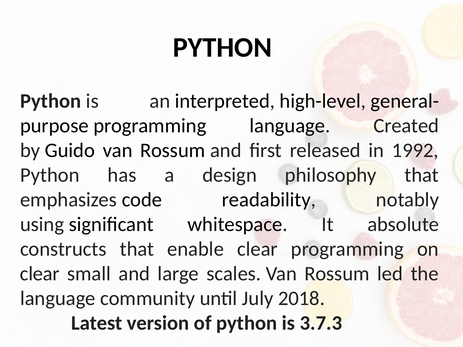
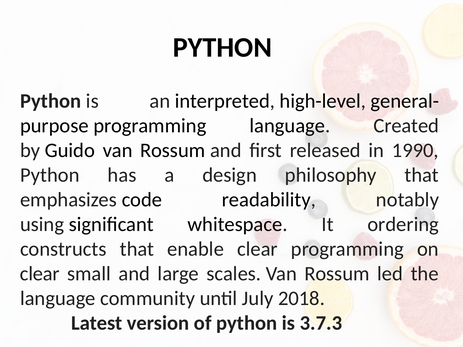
1992: 1992 -> 1990 (415, 150)
absolute: absolute -> ordering (403, 225)
